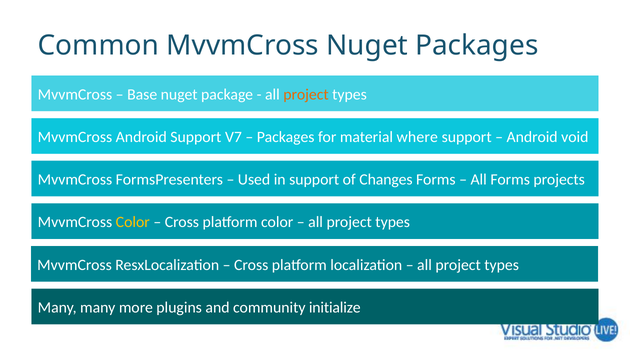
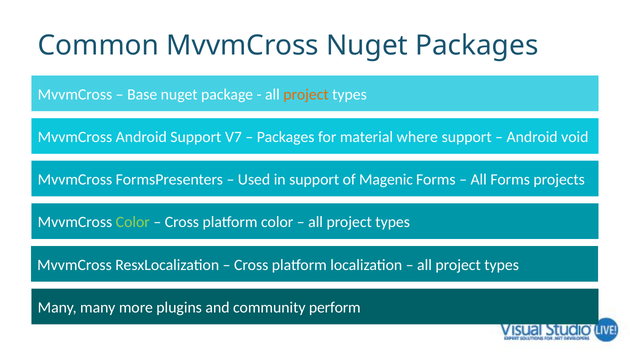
Changes: Changes -> Magenic (386, 180)
Color colour: yellow -> light green (133, 222)
initialize: initialize -> perform (335, 308)
